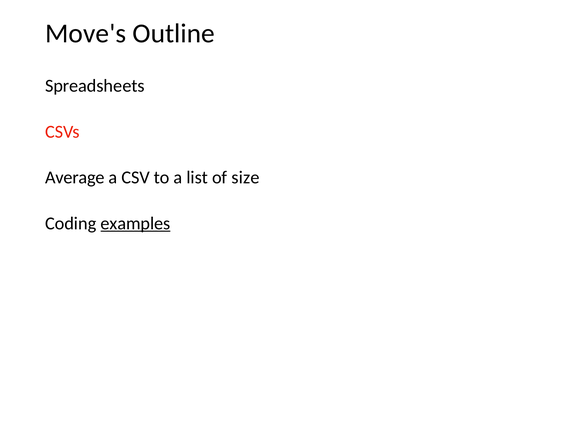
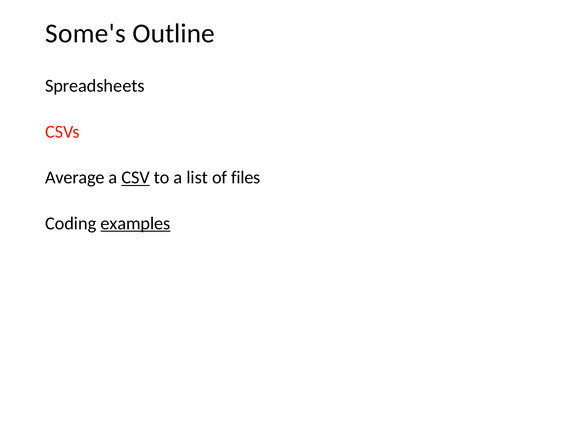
Move's: Move's -> Some's (86, 34)
CSV underline: none -> present (136, 178)
size: size -> files (246, 178)
